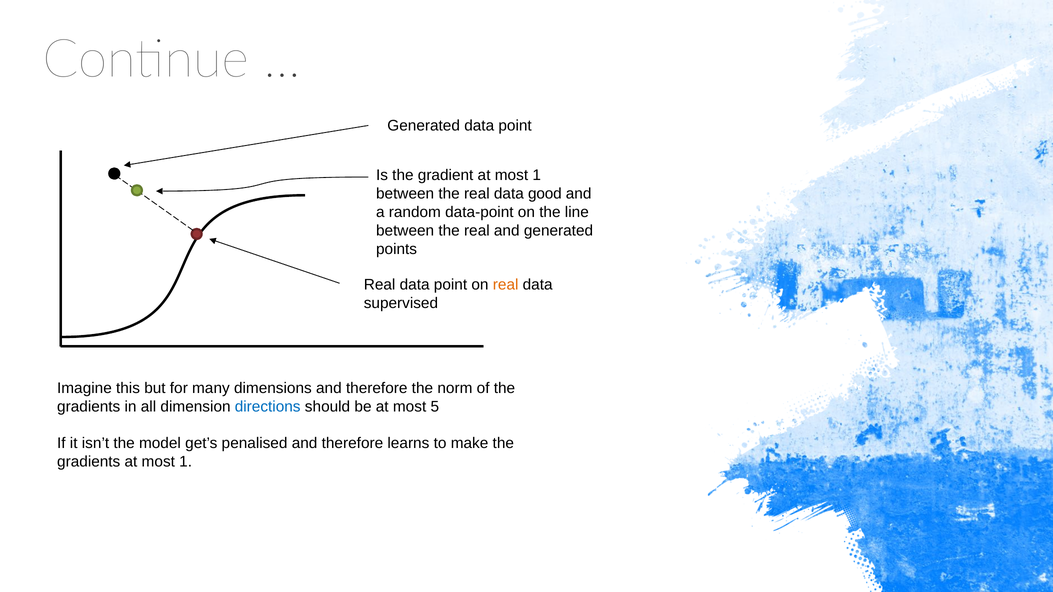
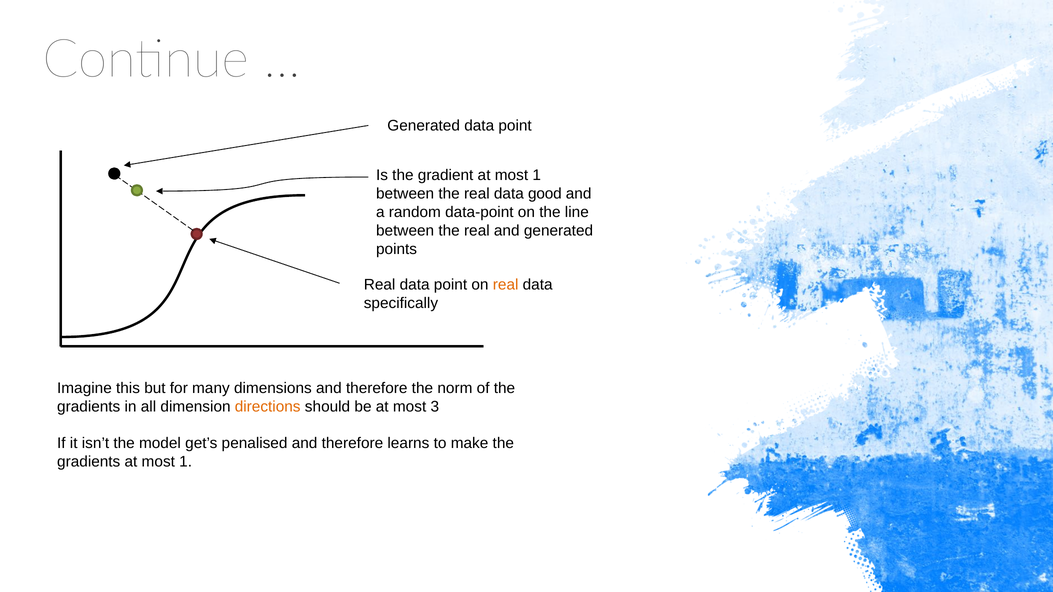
supervised: supervised -> specifically (401, 303)
directions colour: blue -> orange (268, 407)
5: 5 -> 3 (435, 407)
